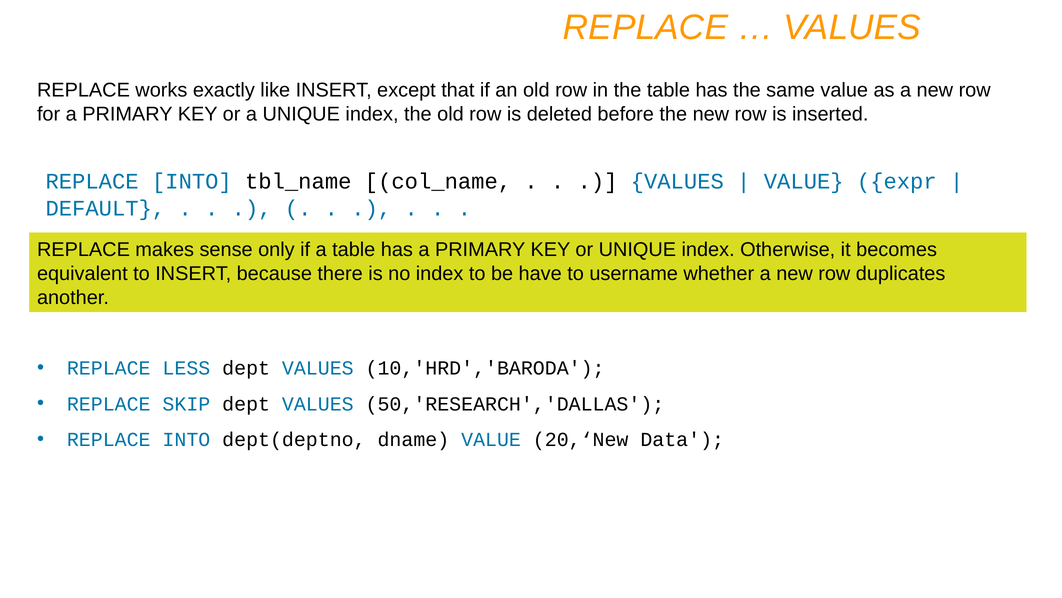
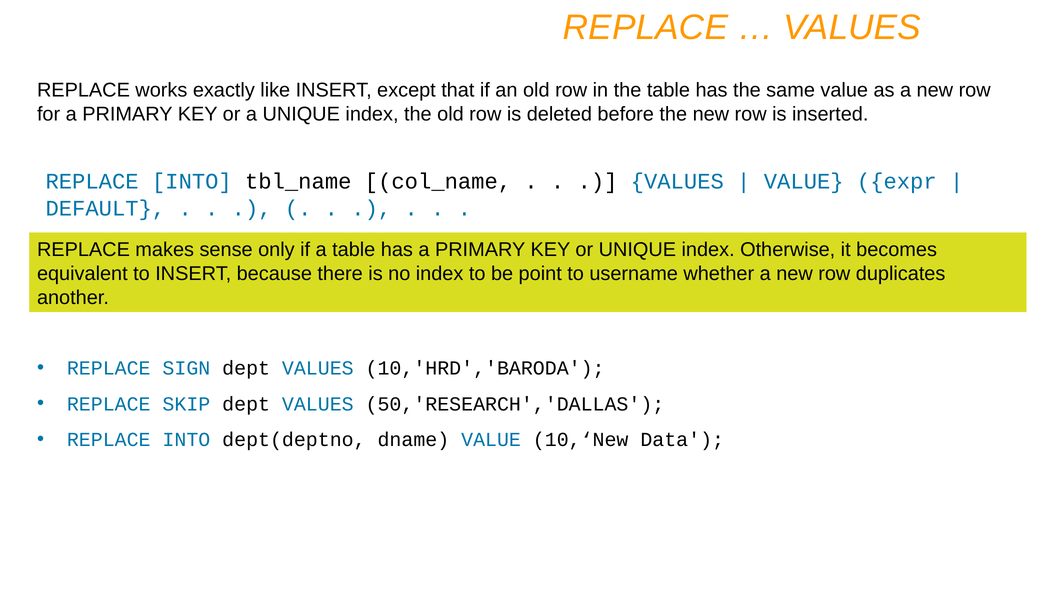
have: have -> point (540, 273)
LESS: LESS -> SIGN (186, 368)
20,‘New: 20,‘New -> 10,‘New (581, 439)
